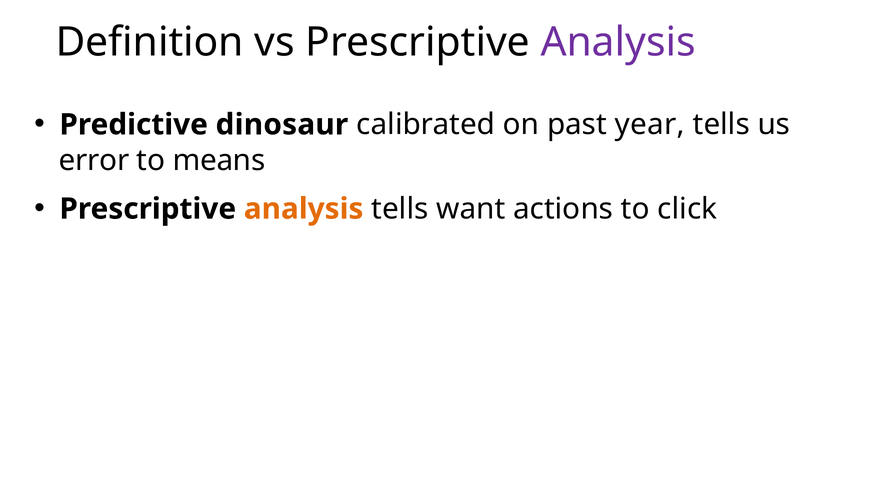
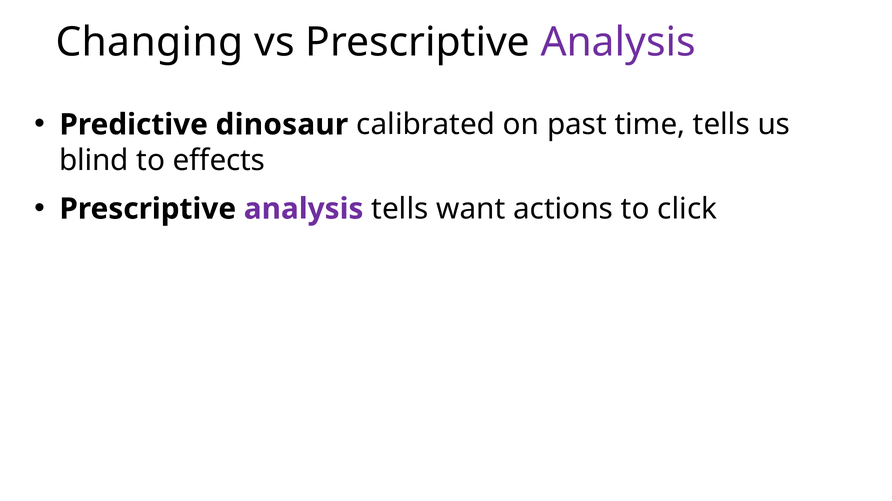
Definition: Definition -> Changing (149, 42)
year: year -> time (650, 125)
error: error -> blind (94, 160)
means: means -> effects (219, 160)
analysis colour: orange -> purple (304, 209)
